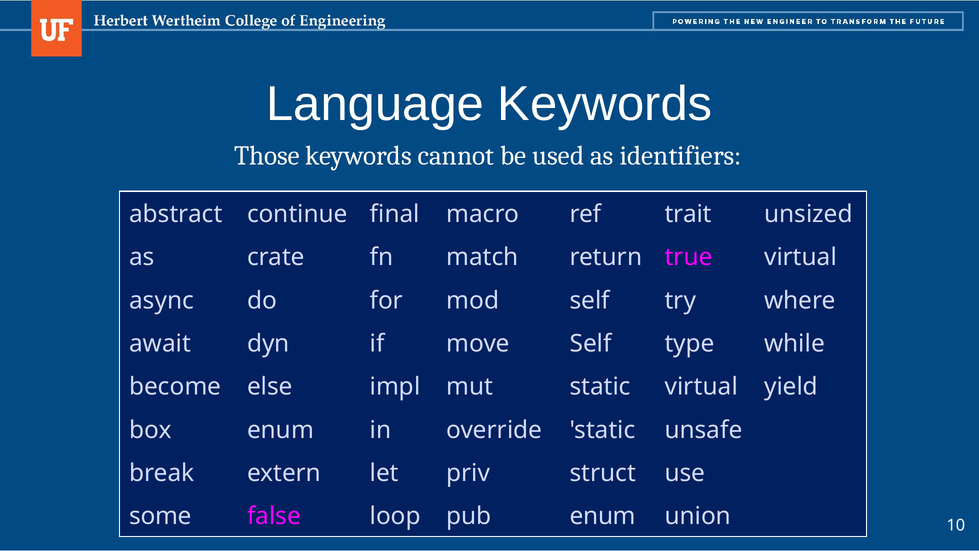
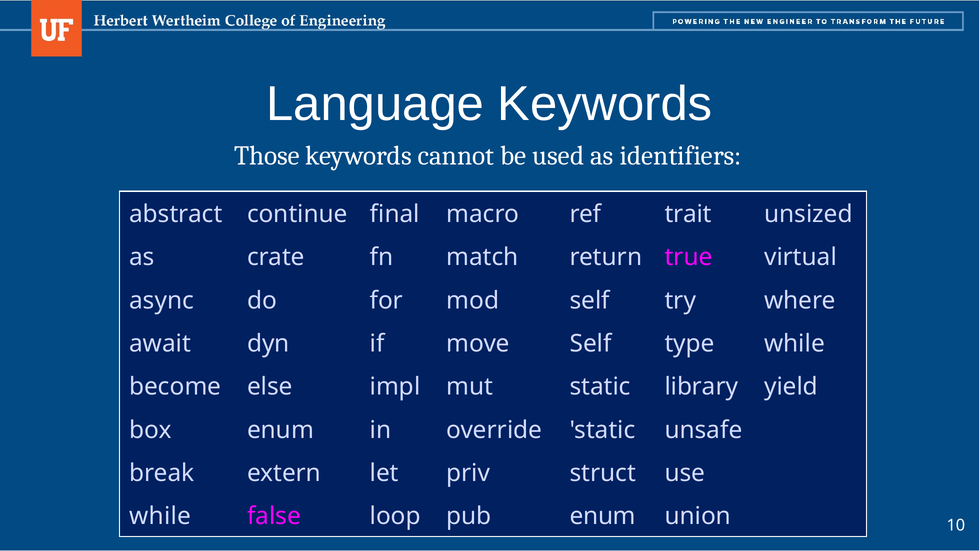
static virtual: virtual -> library (701, 387)
some: some -> while (160, 516)
